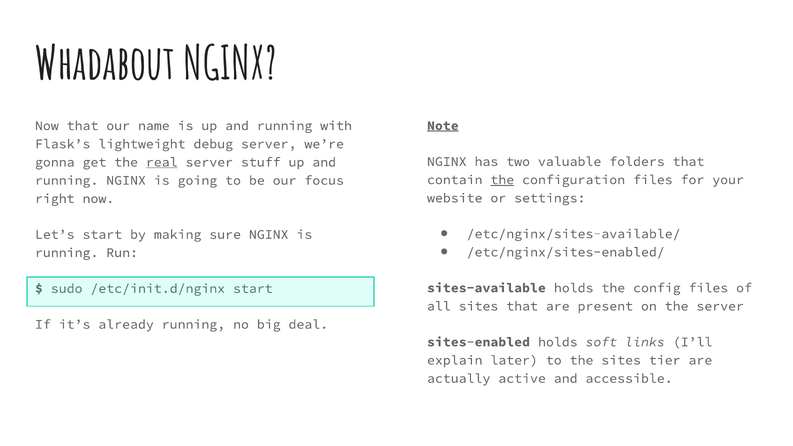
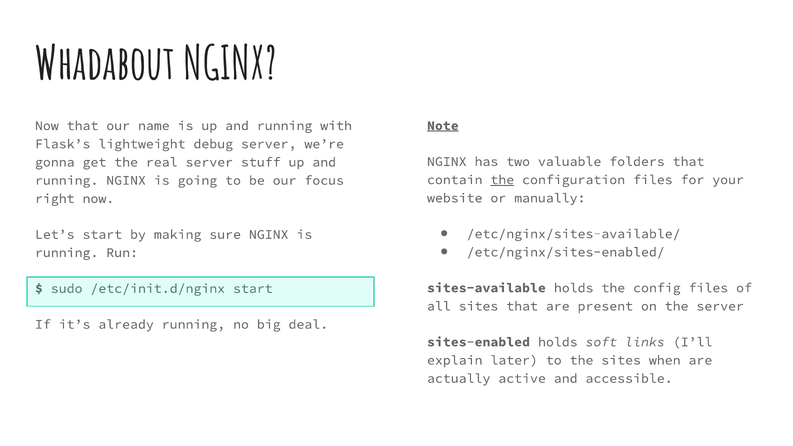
real underline: present -> none (162, 162)
settings: settings -> manually (550, 198)
tier: tier -> when (665, 360)
